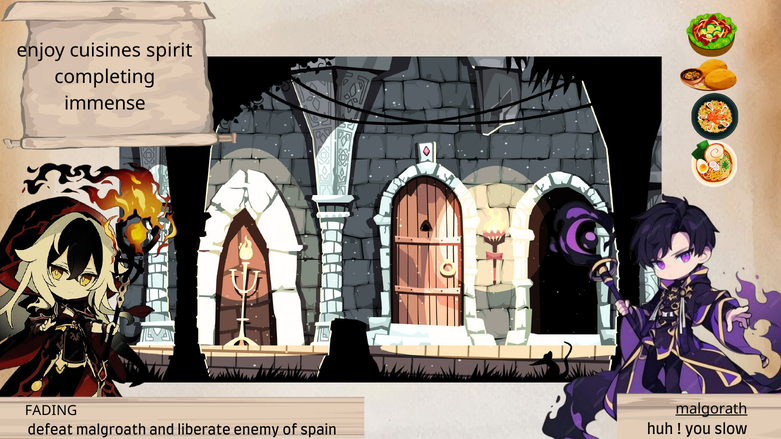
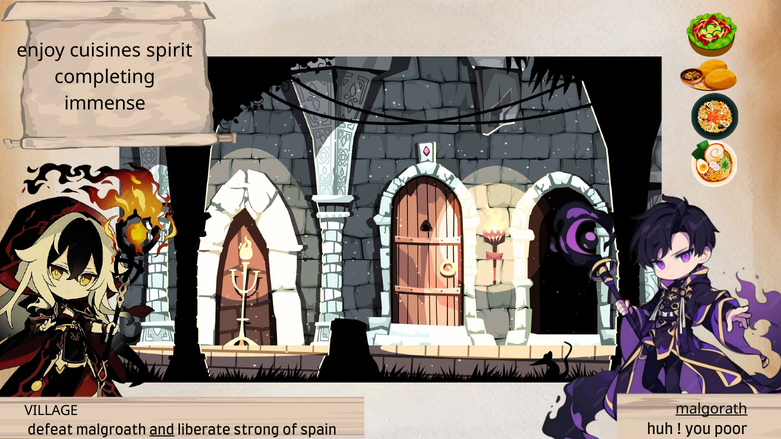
FADING: FADING -> VILLAGE (51, 411)
slow: slow -> poor (731, 430)
and underline: none -> present (162, 430)
enemy: enemy -> strong (257, 430)
